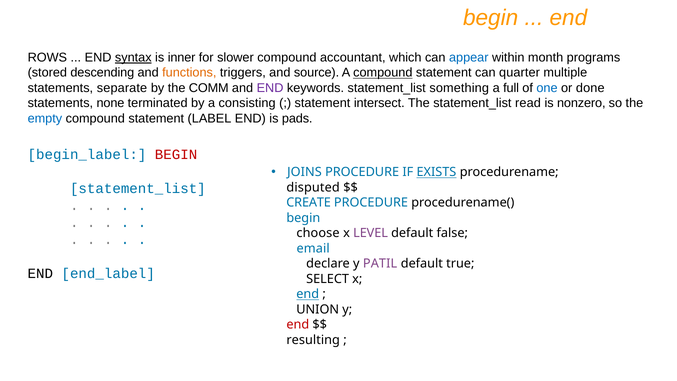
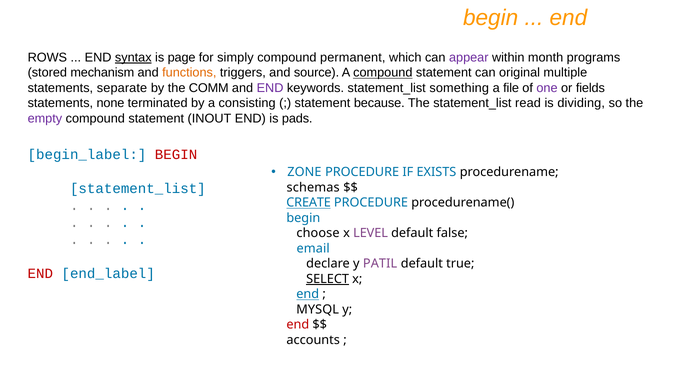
inner: inner -> page (182, 58)
slower: slower -> simply (235, 58)
accountant: accountant -> permanent (353, 58)
appear colour: blue -> purple (469, 58)
descending: descending -> mechanism (102, 73)
quarter: quarter -> original (520, 73)
full: full -> file (511, 88)
one colour: blue -> purple (547, 88)
done: done -> fields (590, 88)
intersect: intersect -> because (379, 103)
nonzero: nonzero -> dividing (581, 103)
empty colour: blue -> purple (45, 118)
LABEL: LABEL -> INOUT (209, 118)
JOINS: JOINS -> ZONE (304, 172)
EXISTS underline: present -> none (436, 172)
disputed: disputed -> schemas (313, 187)
CREATE underline: none -> present (309, 203)
END colour: black -> red (40, 273)
SELECT underline: none -> present (328, 279)
UNION: UNION -> MYSQL (318, 309)
resulting: resulting -> accounts (313, 340)
